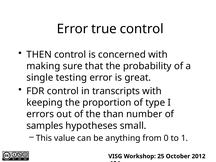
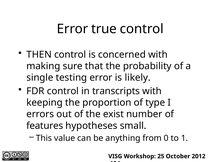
great: great -> likely (138, 78)
than: than -> exist (113, 114)
samples: samples -> features (45, 126)
